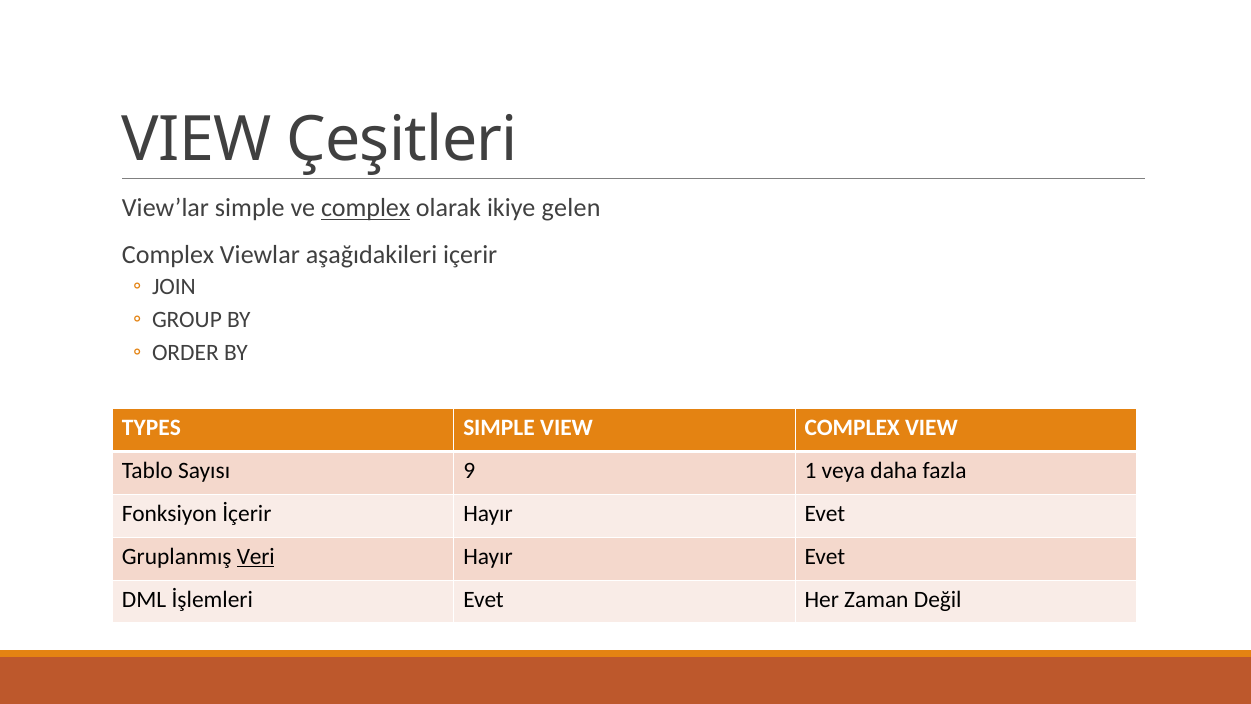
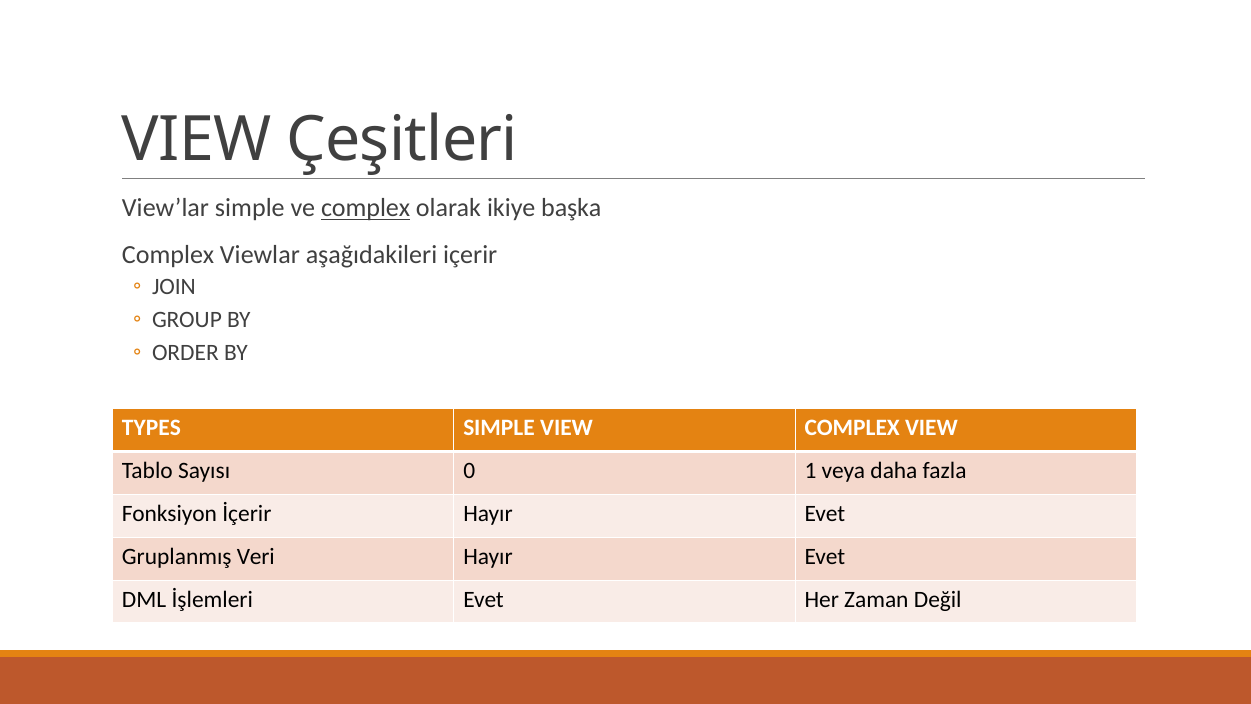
gelen: gelen -> başka (571, 208)
9: 9 -> 0 (469, 471)
Veri underline: present -> none (256, 556)
